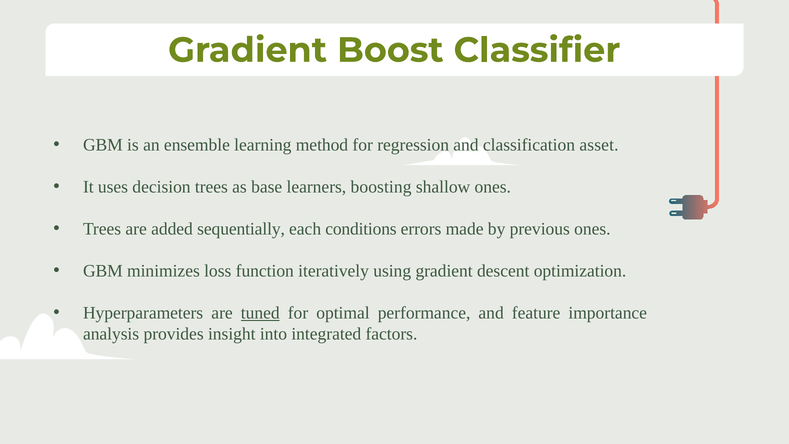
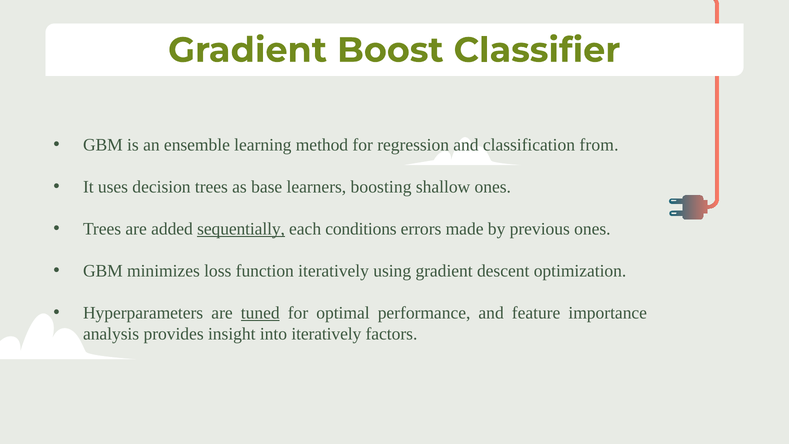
asset: asset -> from (599, 145)
sequentially underline: none -> present (241, 229)
into integrated: integrated -> iteratively (326, 334)
